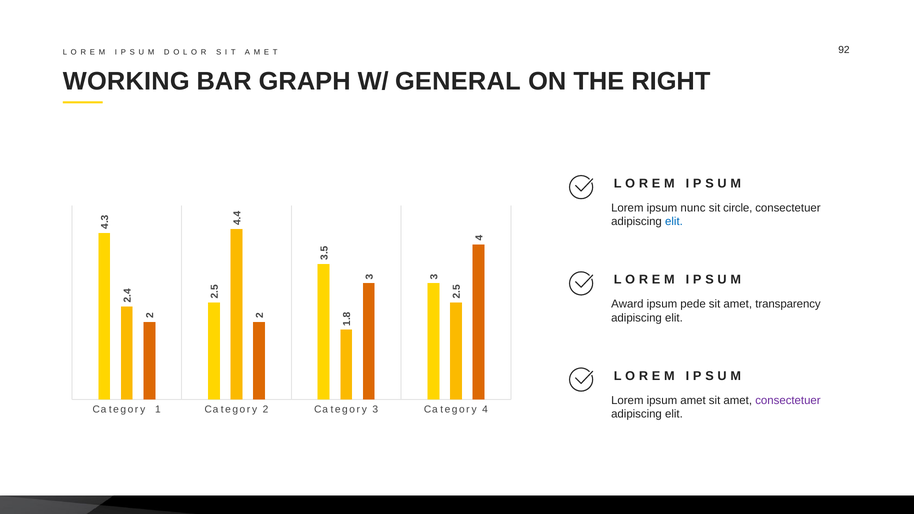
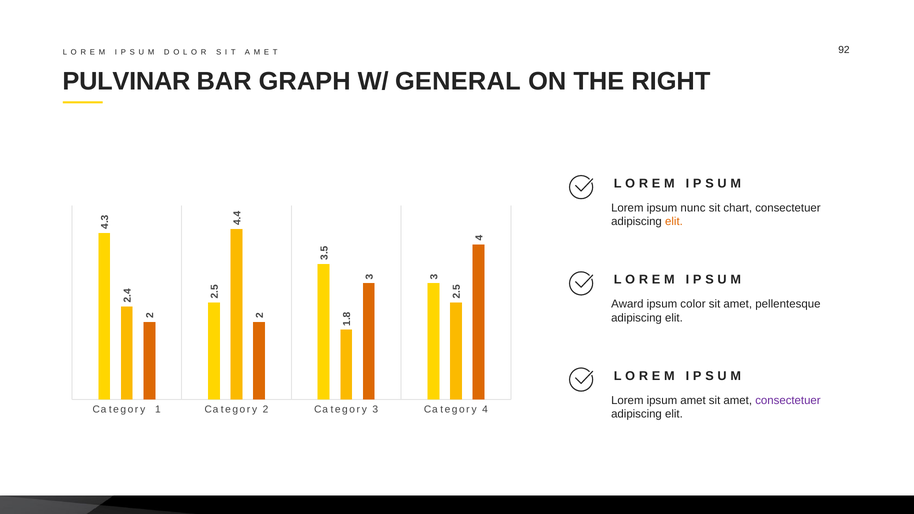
WORKING: WORKING -> PULVINAR (126, 81)
circle: circle -> chart (738, 208)
elit colour: blue -> orange (674, 222)
pede: pede -> color (693, 304)
transparency: transparency -> pellentesque (788, 304)
